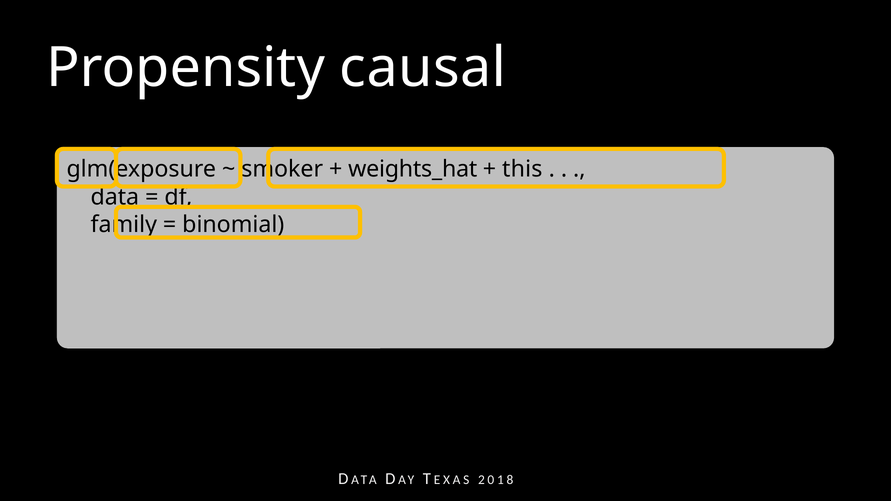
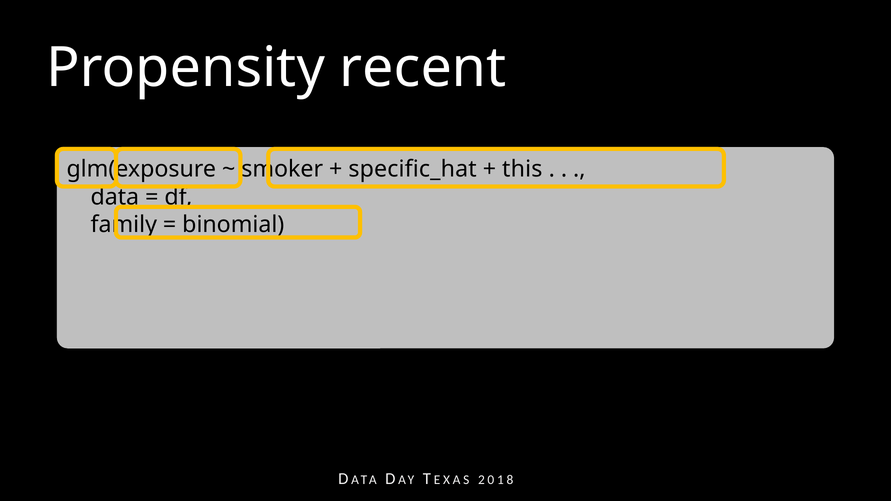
causal: causal -> recent (423, 68)
weights_hat: weights_hat -> specific_hat (413, 169)
